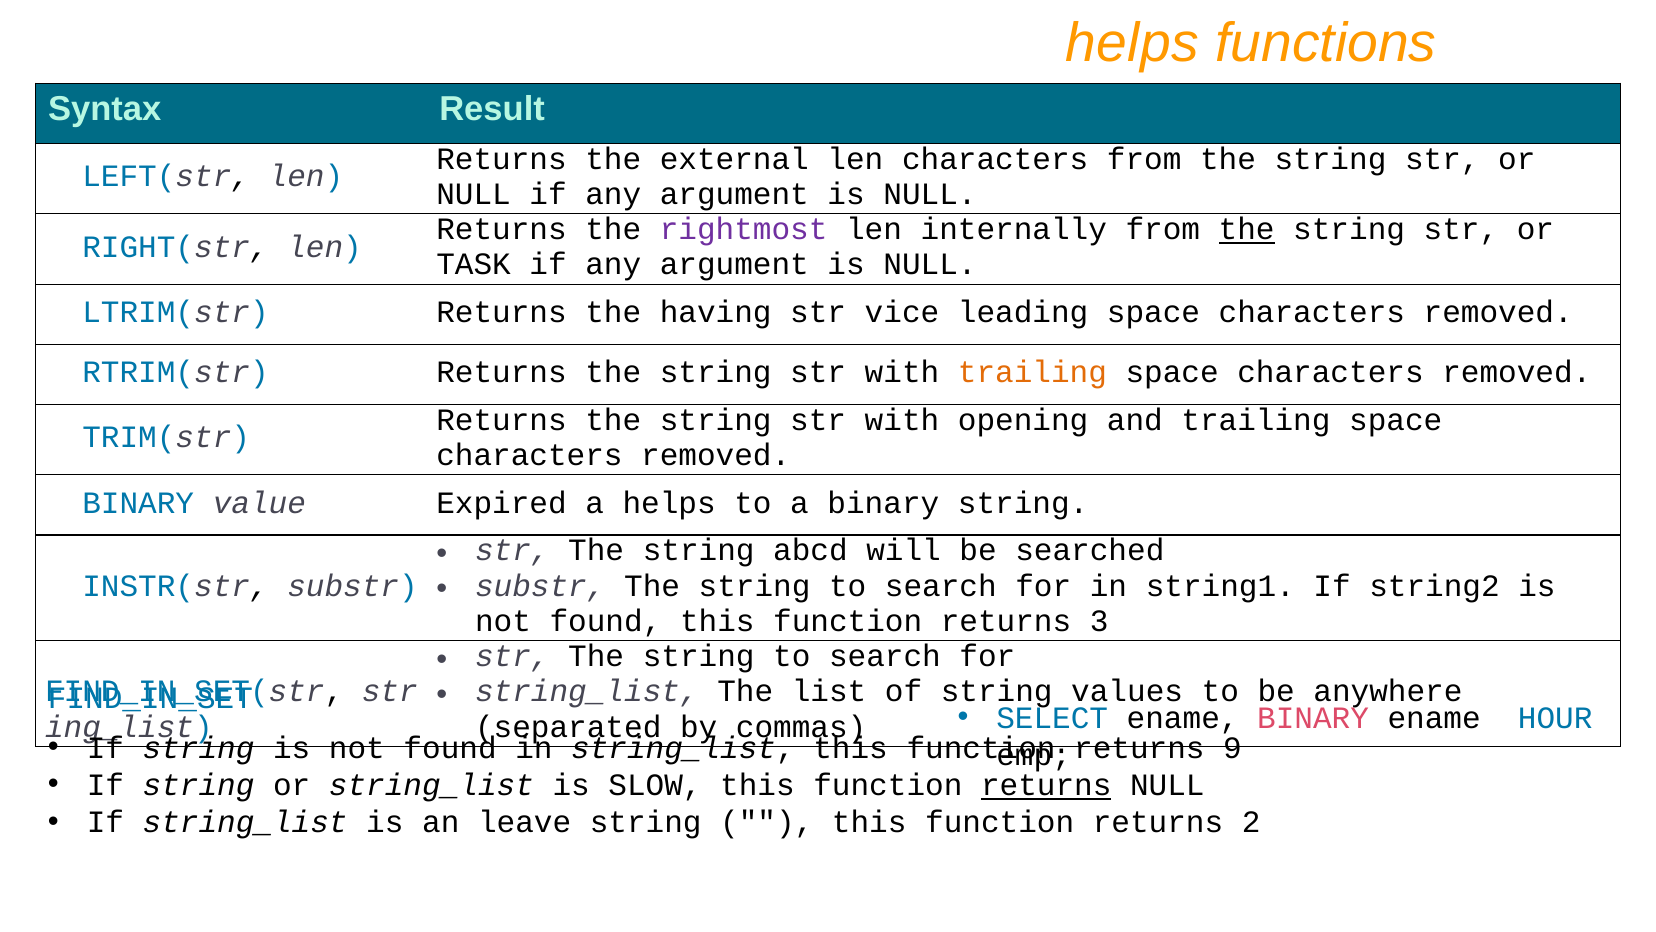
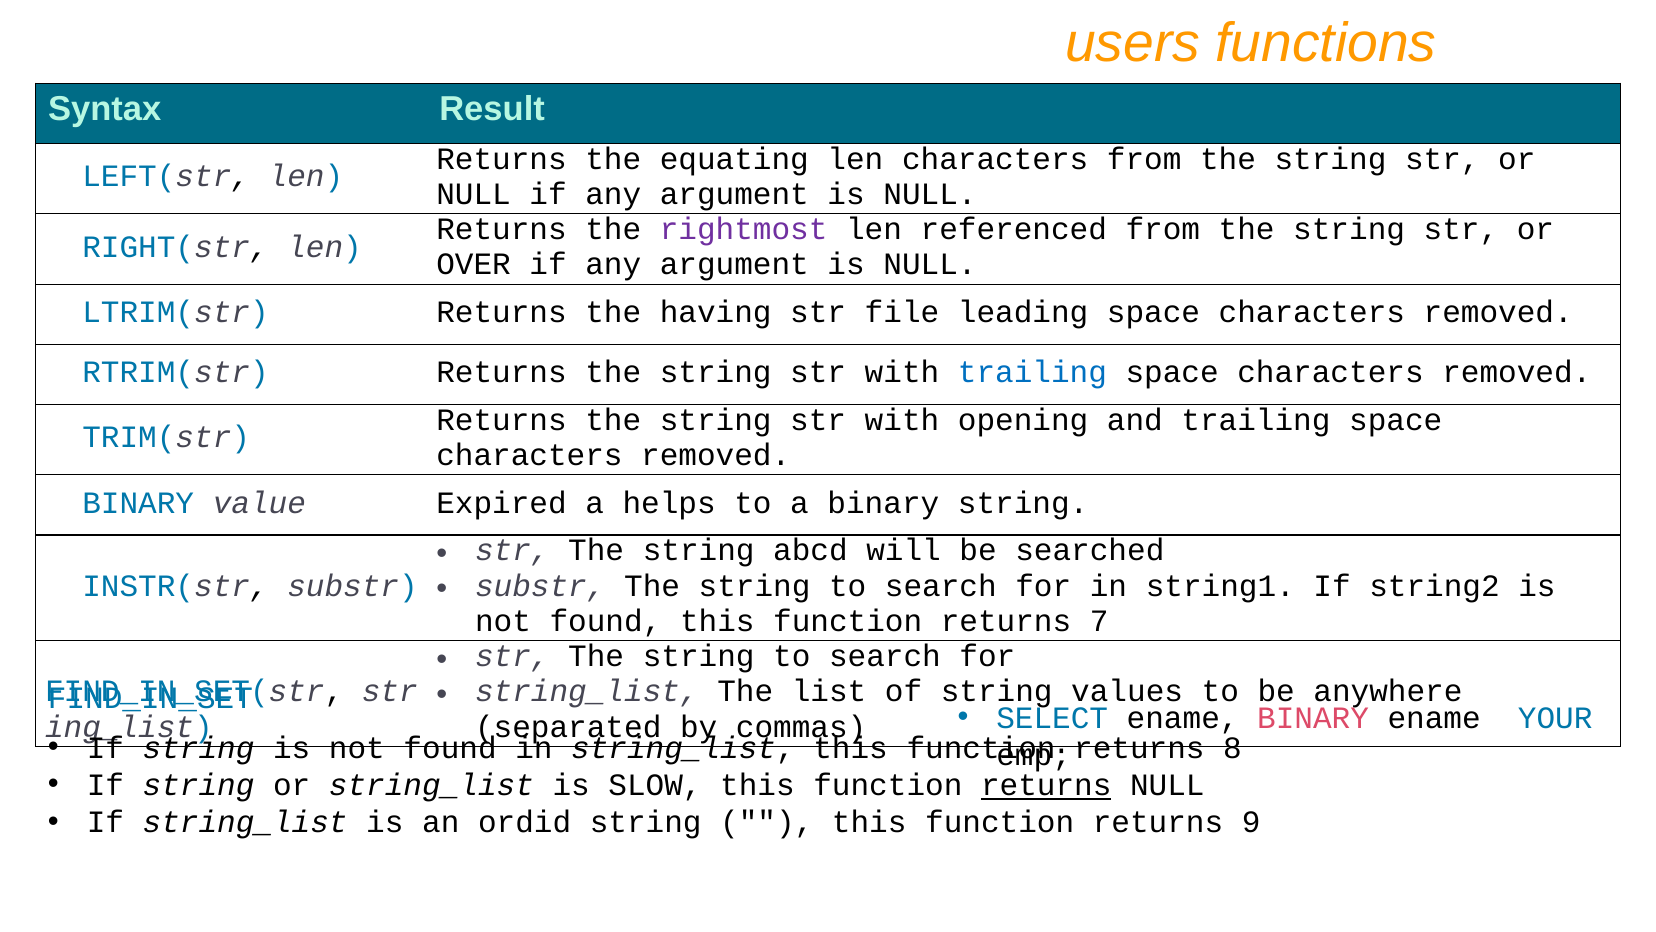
helps: helps -> users (1133, 43)
external: external -> equating (734, 159)
internally: internally -> referenced (1014, 229)
the underline: present -> none (1247, 229)
TASK: TASK -> OVER (474, 264)
vice: vice -> file (902, 312)
trailing colour: orange -> blue (1032, 372)
3: 3 -> 7 (1099, 621)
HOUR: HOUR -> YOUR (1555, 718)
9: 9 -> 8 (1233, 748)
leave: leave -> ordid (525, 822)
2: 2 -> 9 (1251, 822)
